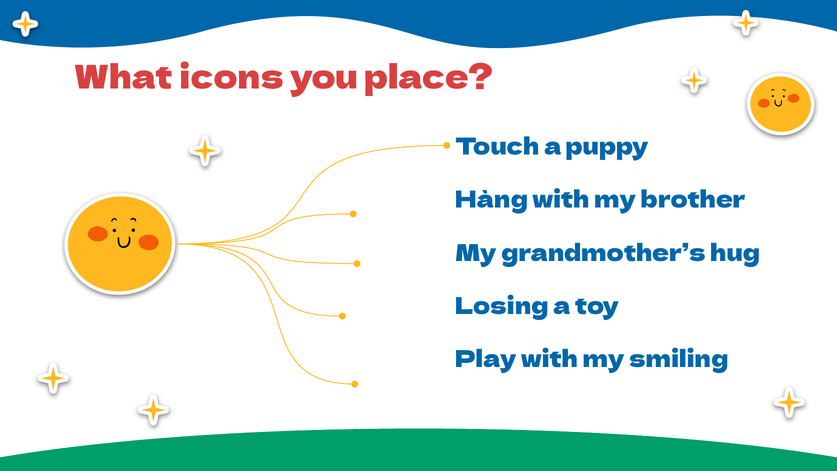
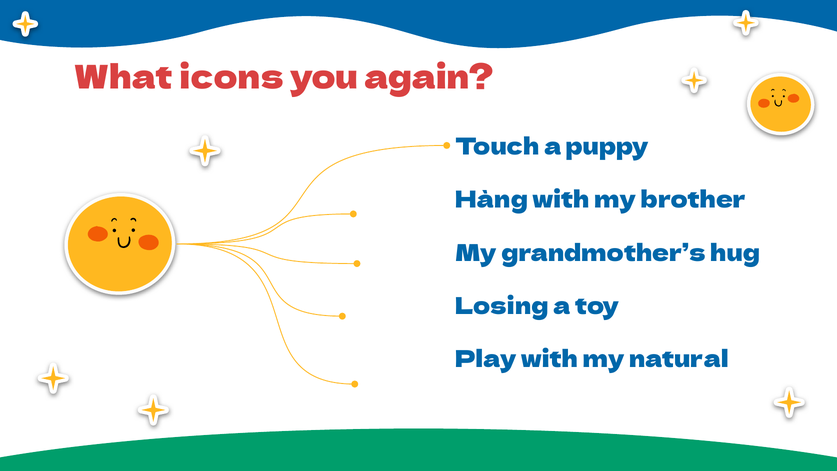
place: place -> again (429, 78)
smiling: smiling -> natural (679, 360)
